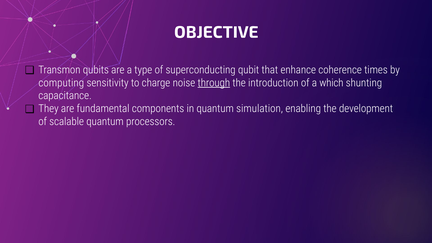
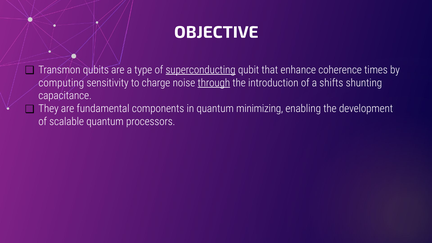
superconducting underline: none -> present (201, 70)
which: which -> shifts (331, 83)
simulation: simulation -> minimizing (260, 109)
